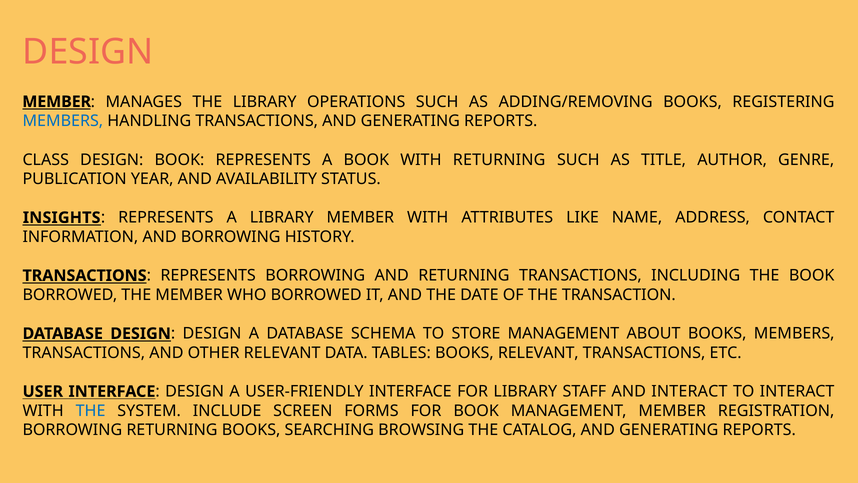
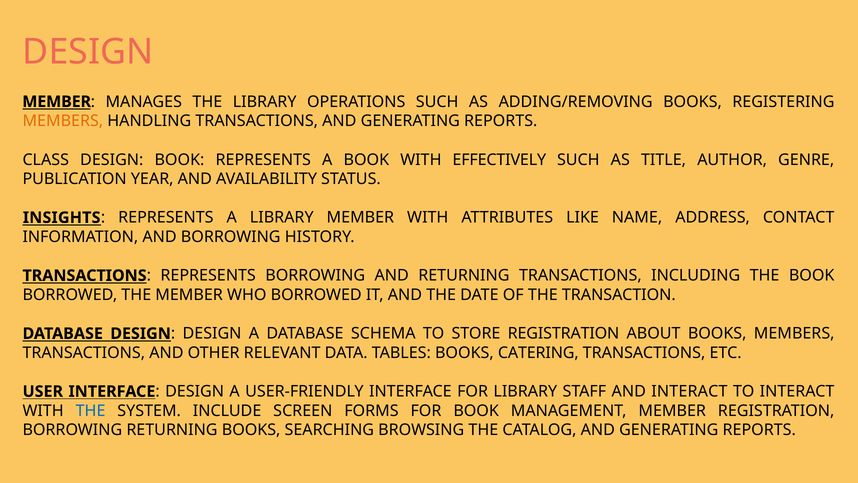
MEMBERS colour: blue -> orange (63, 121)
WITH RETURNING: RETURNING -> EFFECTIVELY (499, 160)
STORE MANAGEMENT: MANAGEMENT -> REGISTRATION (564, 333)
BOOKS RELEVANT: RELEVANT -> CATERING (538, 353)
